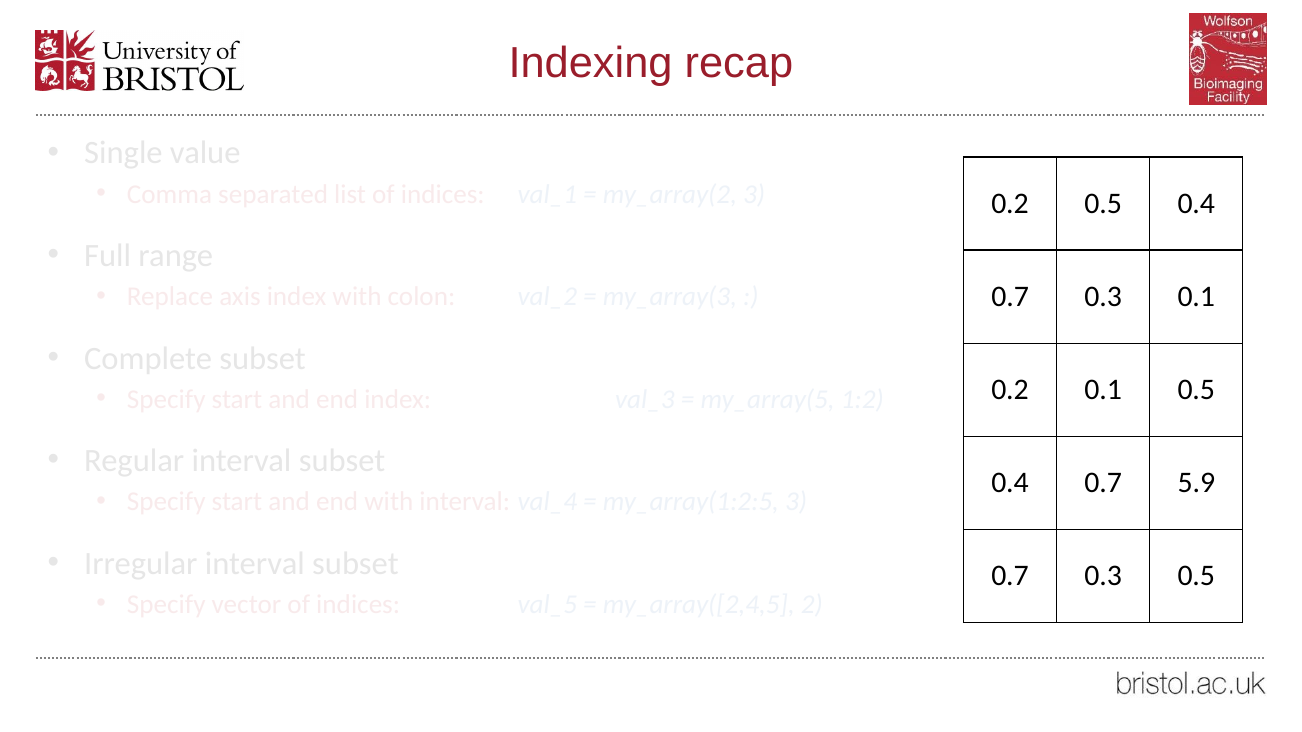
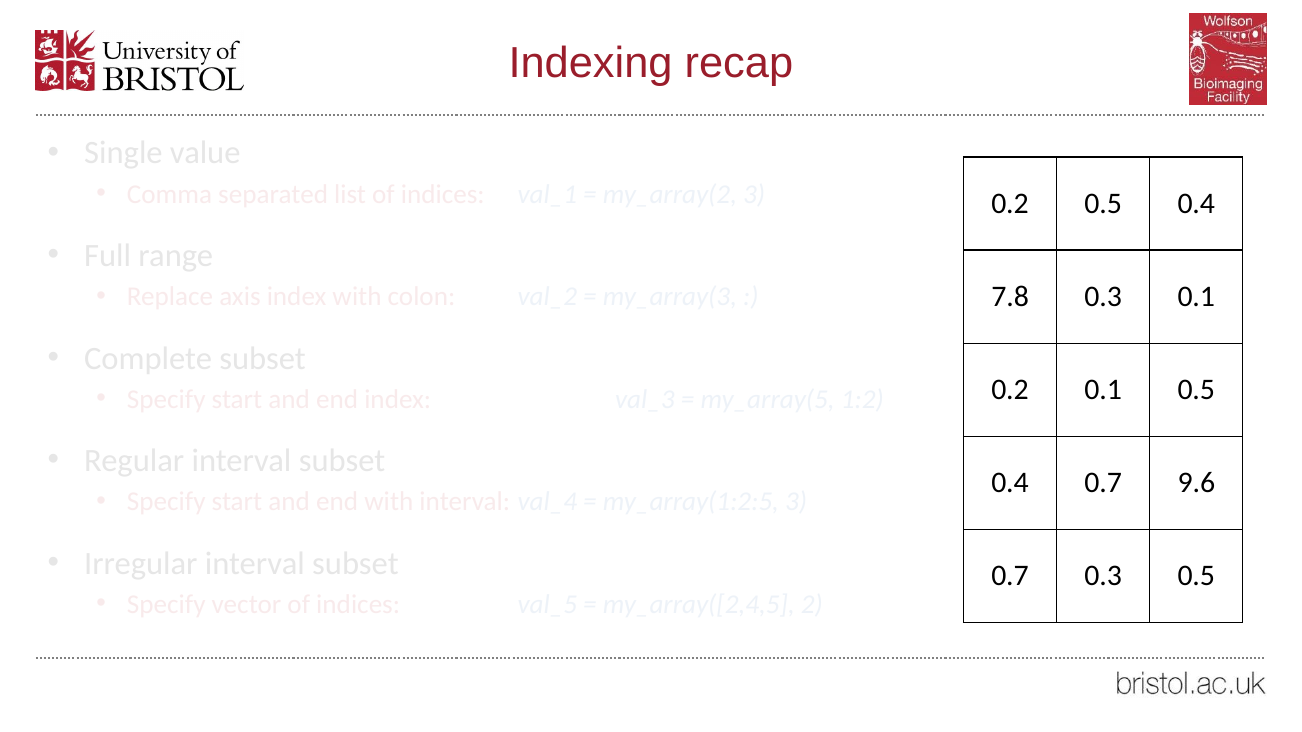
0.7: 0.7 -> 7.8 (1010, 297)
5.9: 5.9 -> 9.6 (1196, 483)
